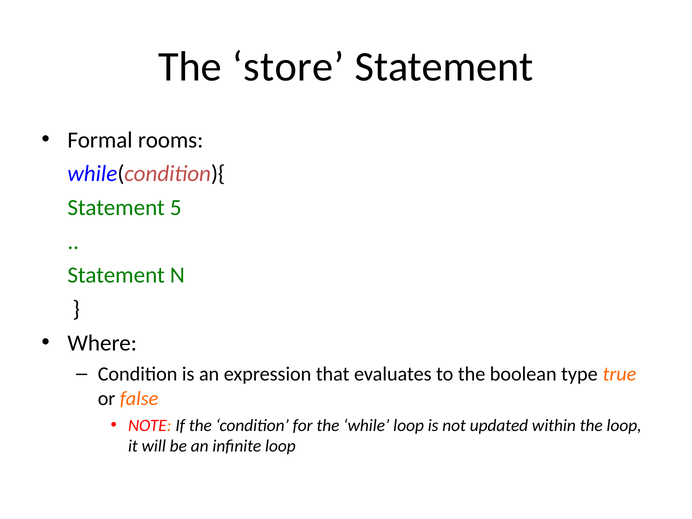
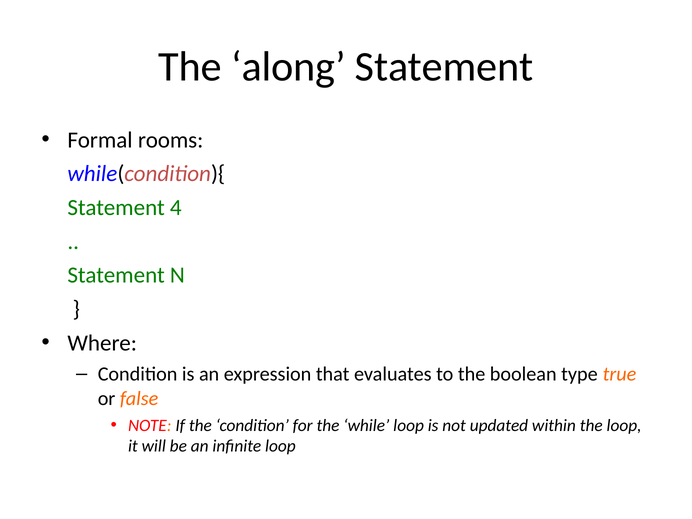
store: store -> along (289, 67)
5: 5 -> 4 (176, 208)
